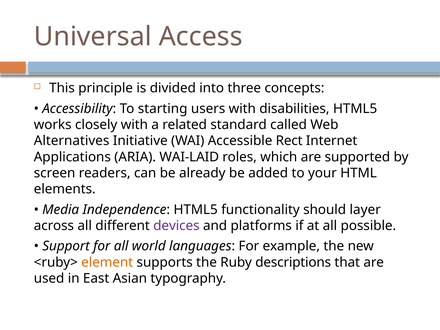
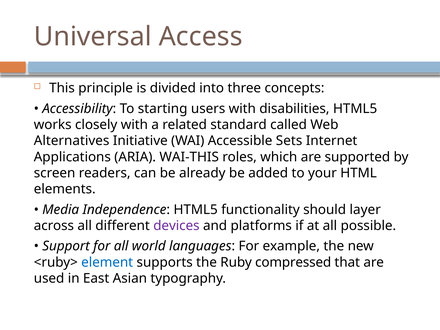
Rect: Rect -> Sets (289, 141)
WAI-LAID: WAI-LAID -> WAI-THIS (189, 157)
element colour: orange -> blue (107, 262)
descriptions: descriptions -> compressed (293, 262)
